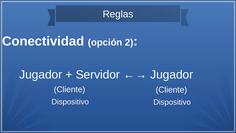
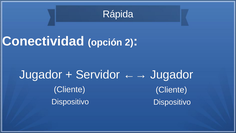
Reglas: Reglas -> Rápida (118, 14)
